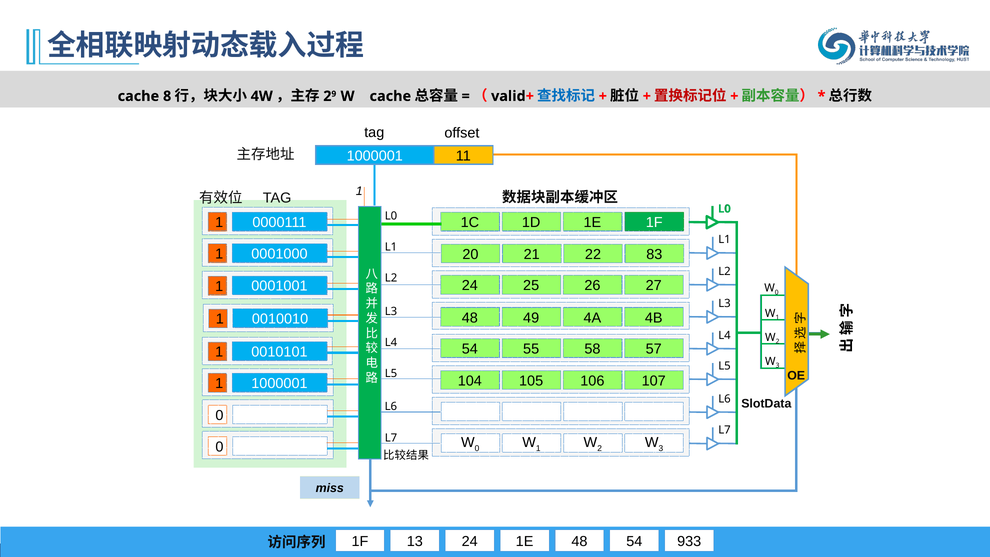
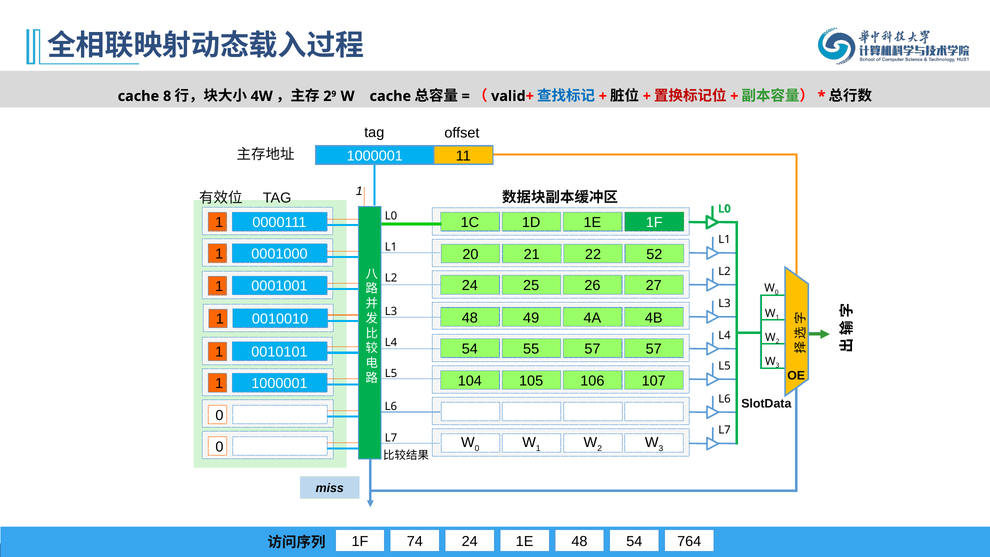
83: 83 -> 52 (654, 254)
55 58: 58 -> 57 (592, 349)
13: 13 -> 74 (415, 541)
933: 933 -> 764 (689, 541)
